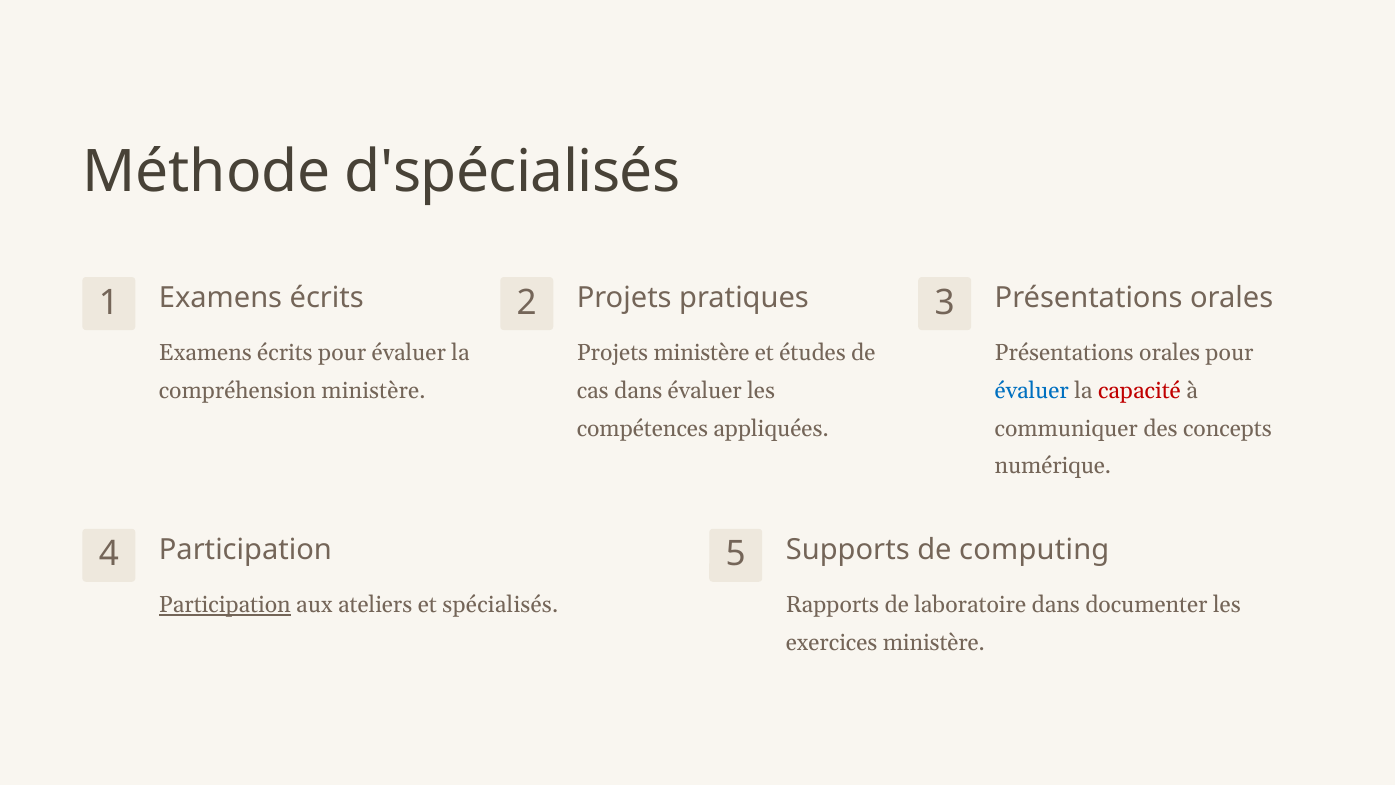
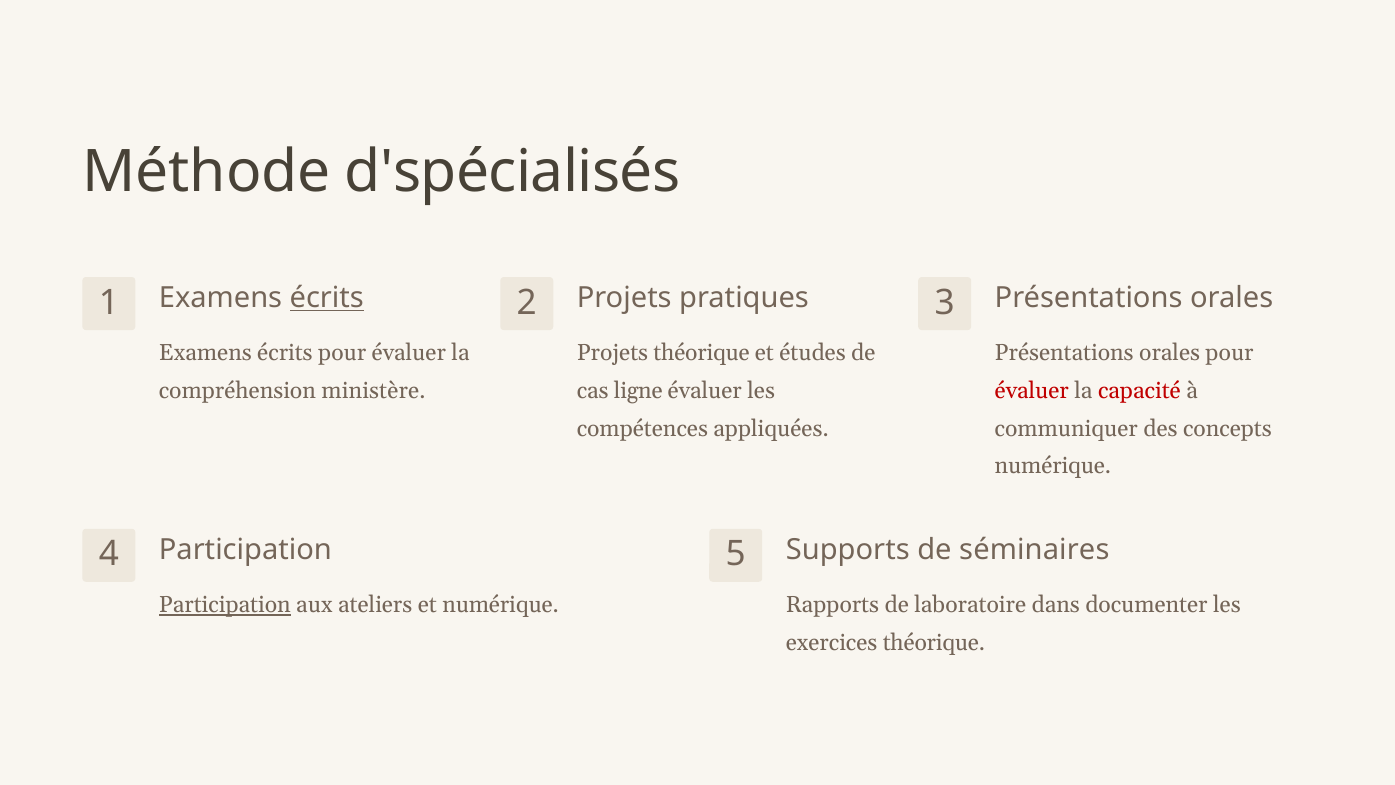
écrits underline: none -> present (327, 298)
Projets ministère: ministère -> théorique (702, 353)
cas dans: dans -> ligne (638, 391)
évaluer colour: blue -> red (1032, 391)
computing: computing -> séminaires (1034, 549)
et spécialisés: spécialisés -> numérique (501, 605)
exercices ministère: ministère -> théorique (934, 642)
